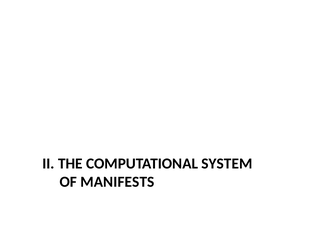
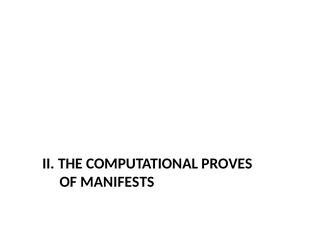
SYSTEM: SYSTEM -> PROVES (227, 163)
